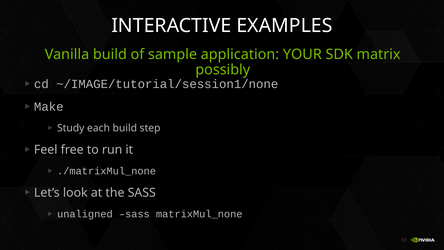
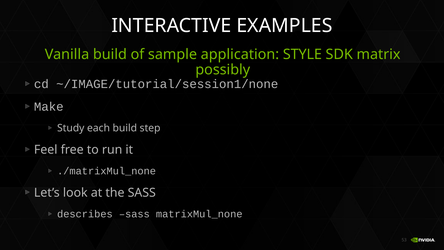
YOUR: YOUR -> STYLE (302, 54)
unaligned: unaligned -> describes (85, 214)
